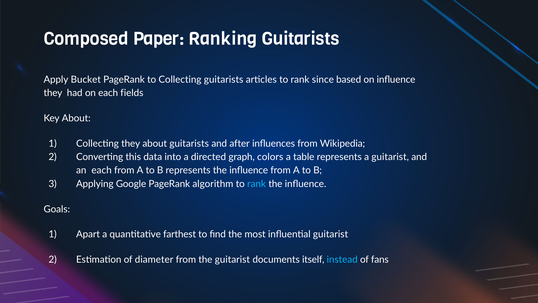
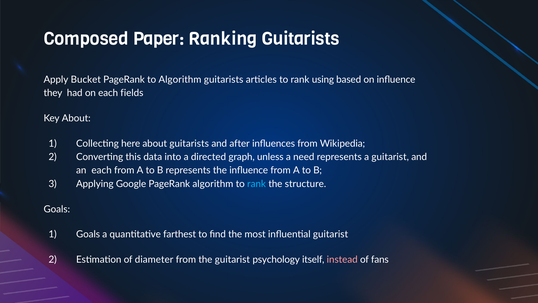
to Collecting: Collecting -> Algorithm (180, 79)
since: since -> using (323, 79)
Collecting they: they -> here (131, 143)
colors: colors -> unless (270, 157)
table: table -> need (304, 157)
inﬂuence: inﬂuence -> structure (306, 184)
1 Apart: Apart -> Goals (88, 234)
documents: documents -> psychology (276, 259)
instead colour: light blue -> pink (342, 259)
